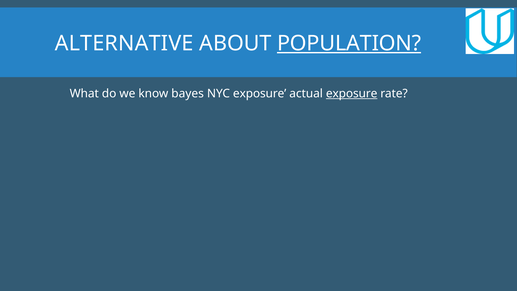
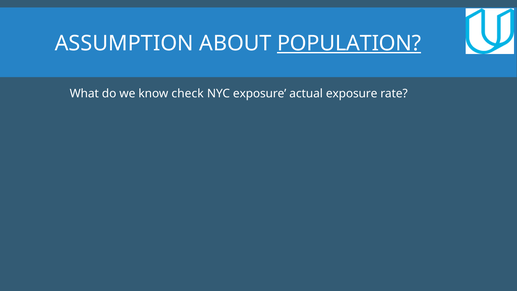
ALTERNATIVE: ALTERNATIVE -> ASSUMPTION (124, 43)
bayes: bayes -> check (188, 94)
exposure underline: present -> none (352, 94)
